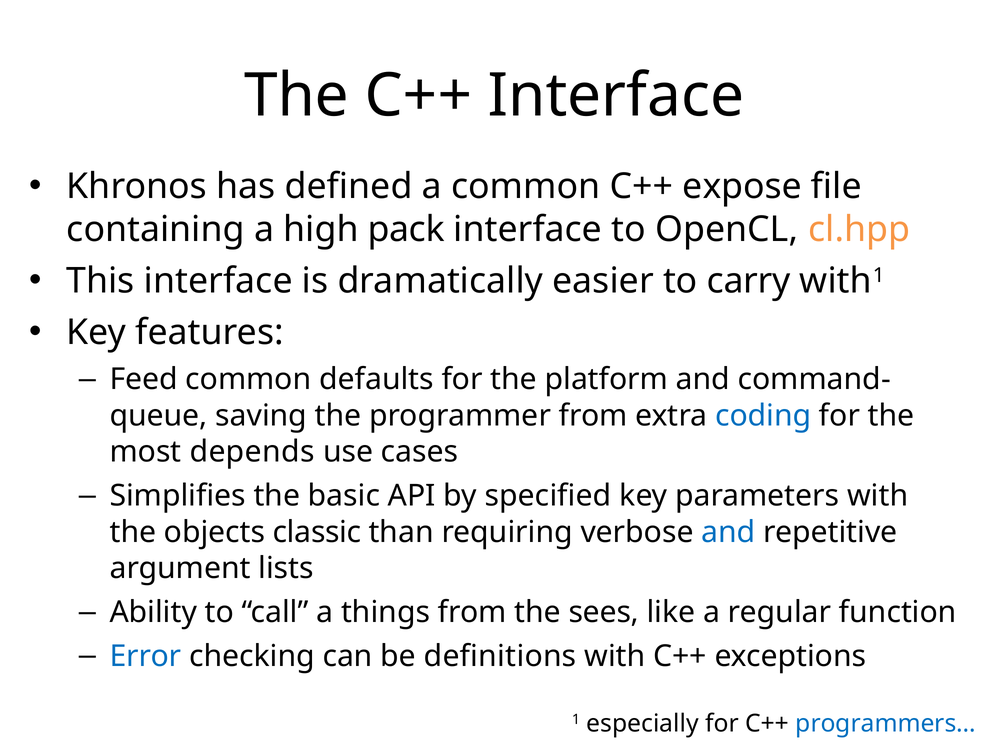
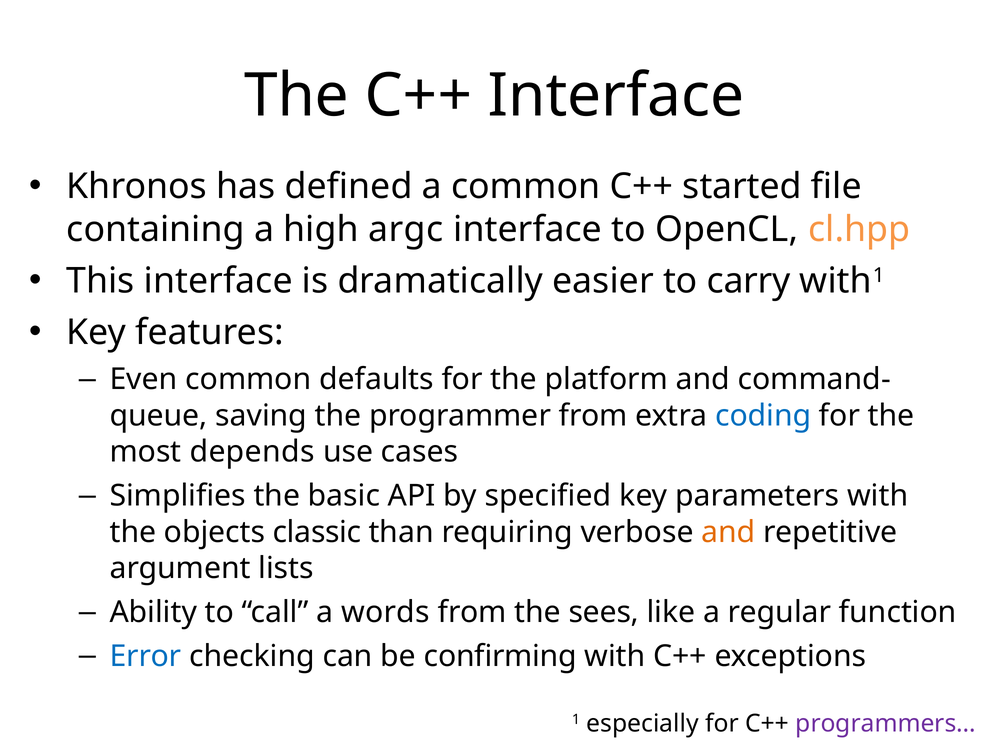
expose: expose -> started (742, 186)
pack: pack -> argc (406, 229)
Feed: Feed -> Even (144, 379)
and colour: blue -> orange (728, 532)
things: things -> words (385, 612)
definitions: definitions -> confirming (500, 656)
programmers… colour: blue -> purple (886, 723)
